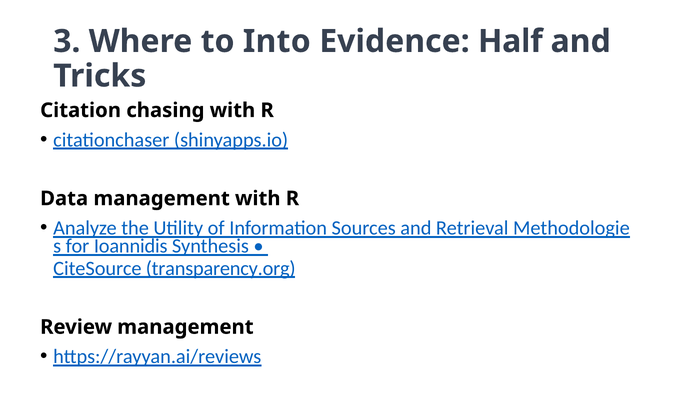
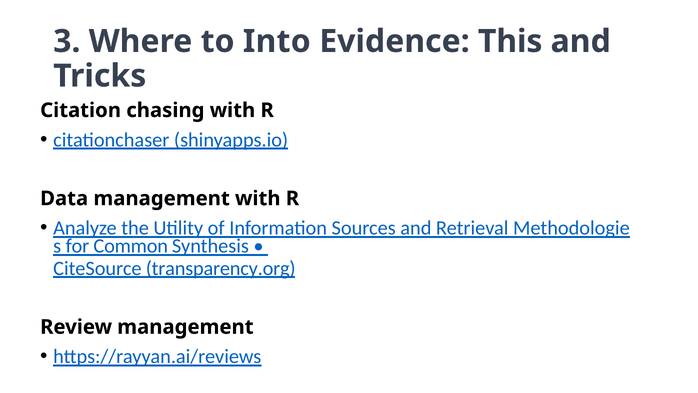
Half: Half -> This (510, 41)
Ioannidis: Ioannidis -> Common (131, 246)
